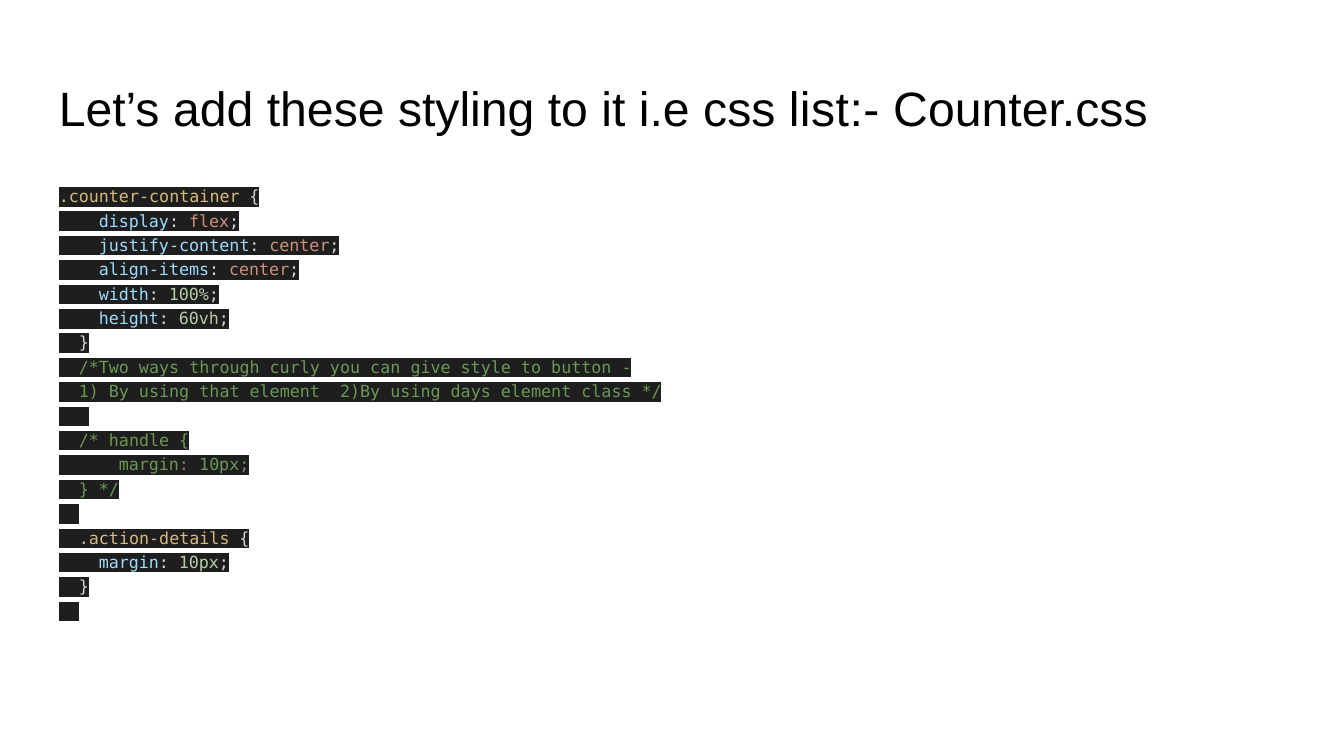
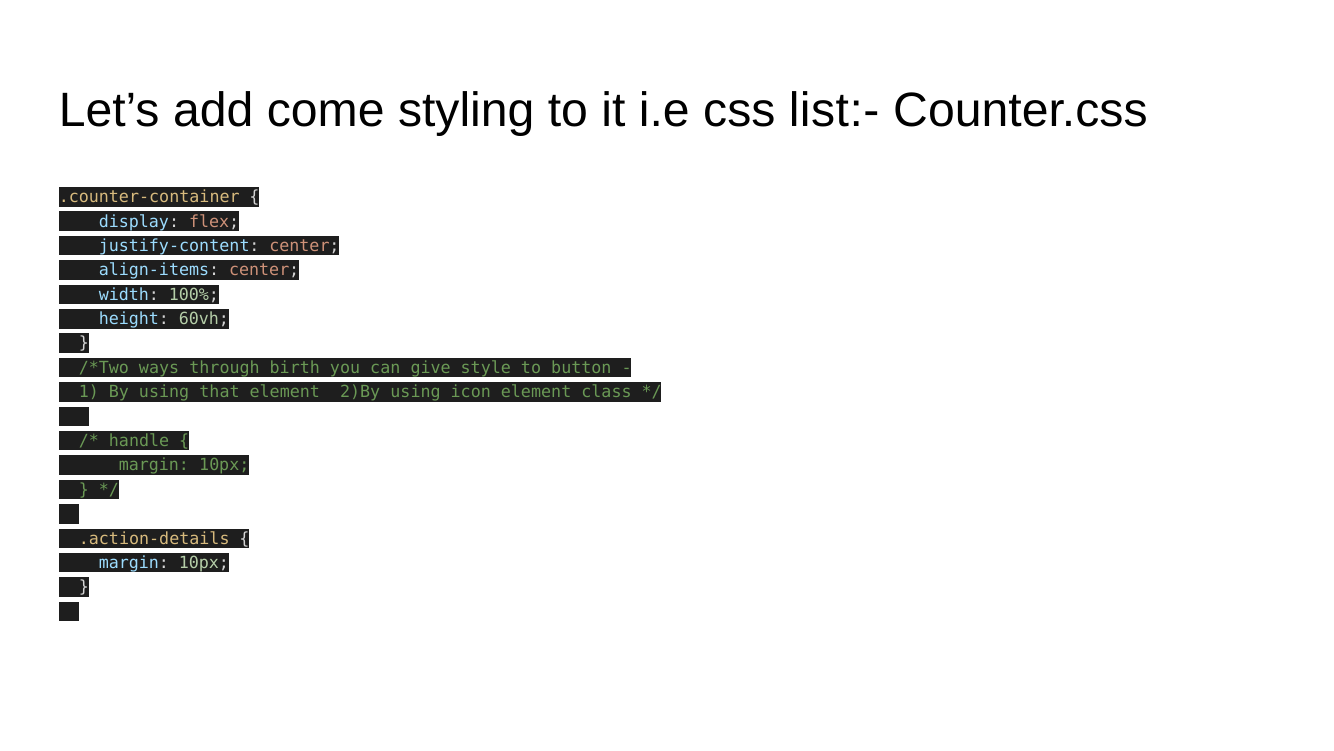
these: these -> come (326, 111)
curly: curly -> birth (295, 368)
days: days -> icon (471, 392)
